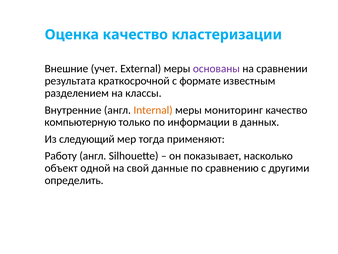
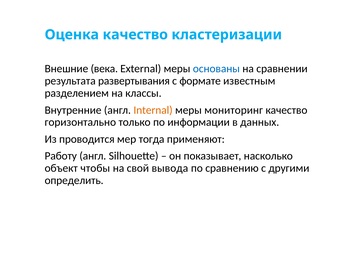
учет: учет -> века (104, 69)
основаны colour: purple -> blue (216, 69)
краткосрочной: краткосрочной -> развертывания (134, 81)
компьютерную: компьютерную -> горизонтально (80, 122)
следующий: следующий -> проводится (87, 139)
одной: одной -> чтобы (95, 168)
данные: данные -> вывода (170, 168)
